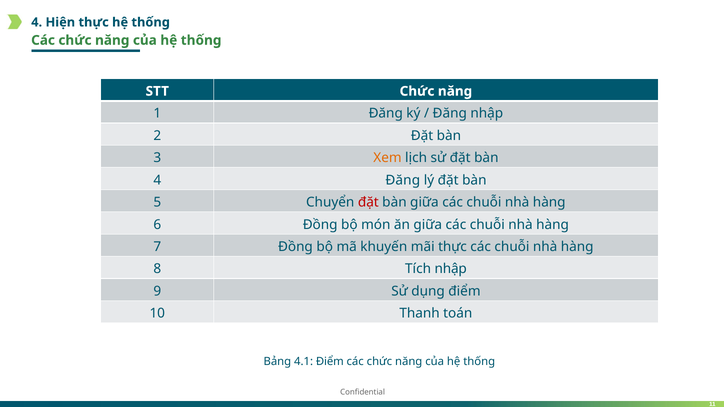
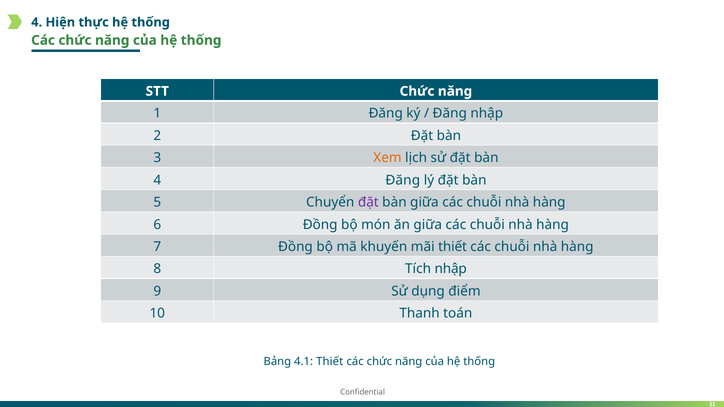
đặt colour: red -> purple (368, 202)
mãi thực: thực -> thiết (453, 247)
4.1 Điểm: Điểm -> Thiết (330, 362)
